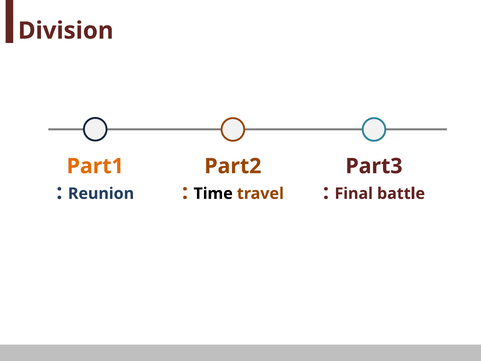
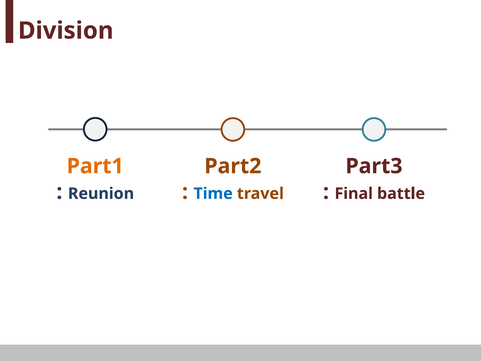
Time colour: black -> blue (213, 193)
